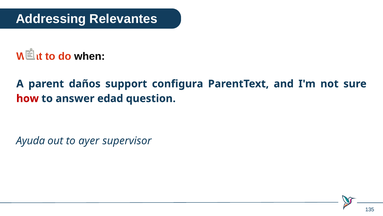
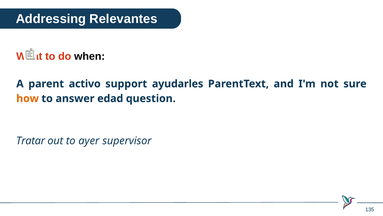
daños: daños -> activo (85, 84)
configura: configura -> ayudarles (178, 84)
how colour: red -> orange (28, 98)
Ayuda: Ayuda -> Tratar (31, 140)
